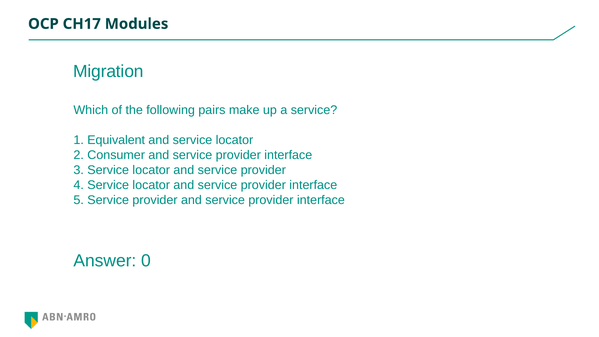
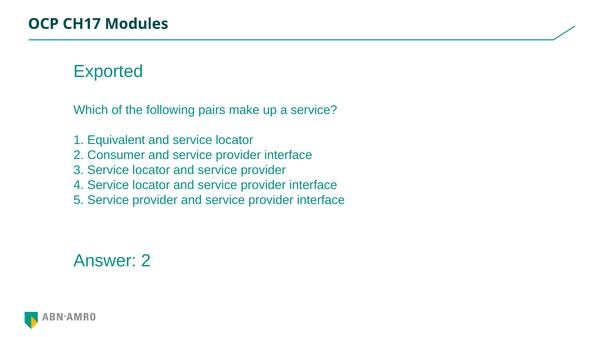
Migration: Migration -> Exported (108, 72)
Answer 0: 0 -> 2 (146, 261)
